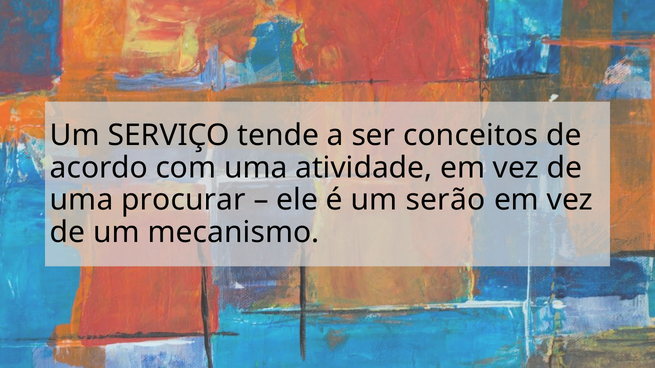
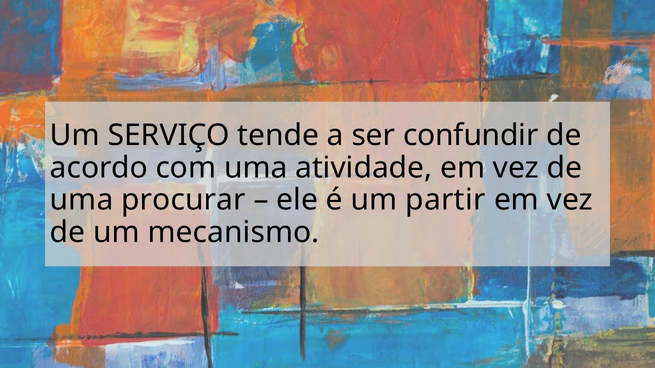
conceitos: conceitos -> confundir (471, 135)
serão: serão -> partir (445, 200)
